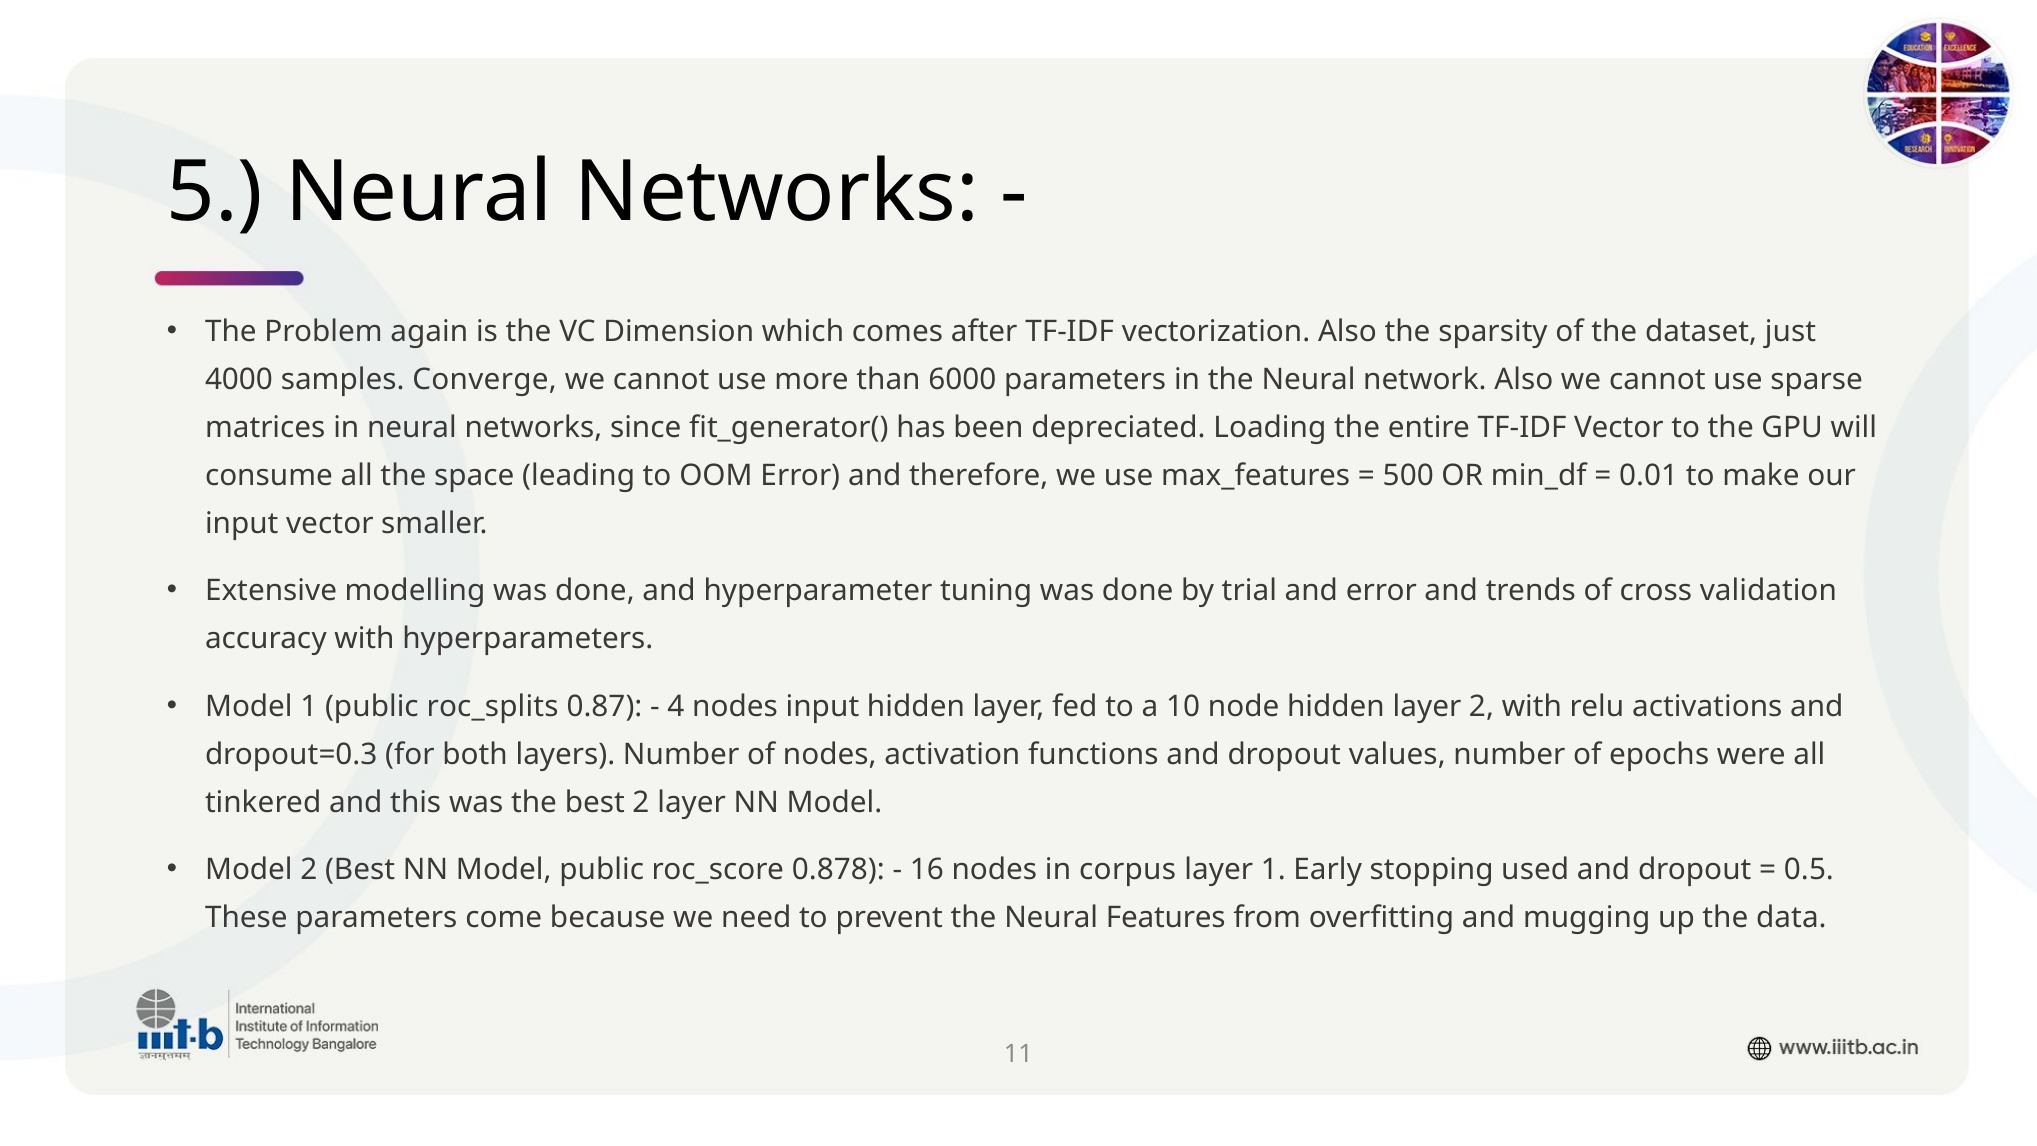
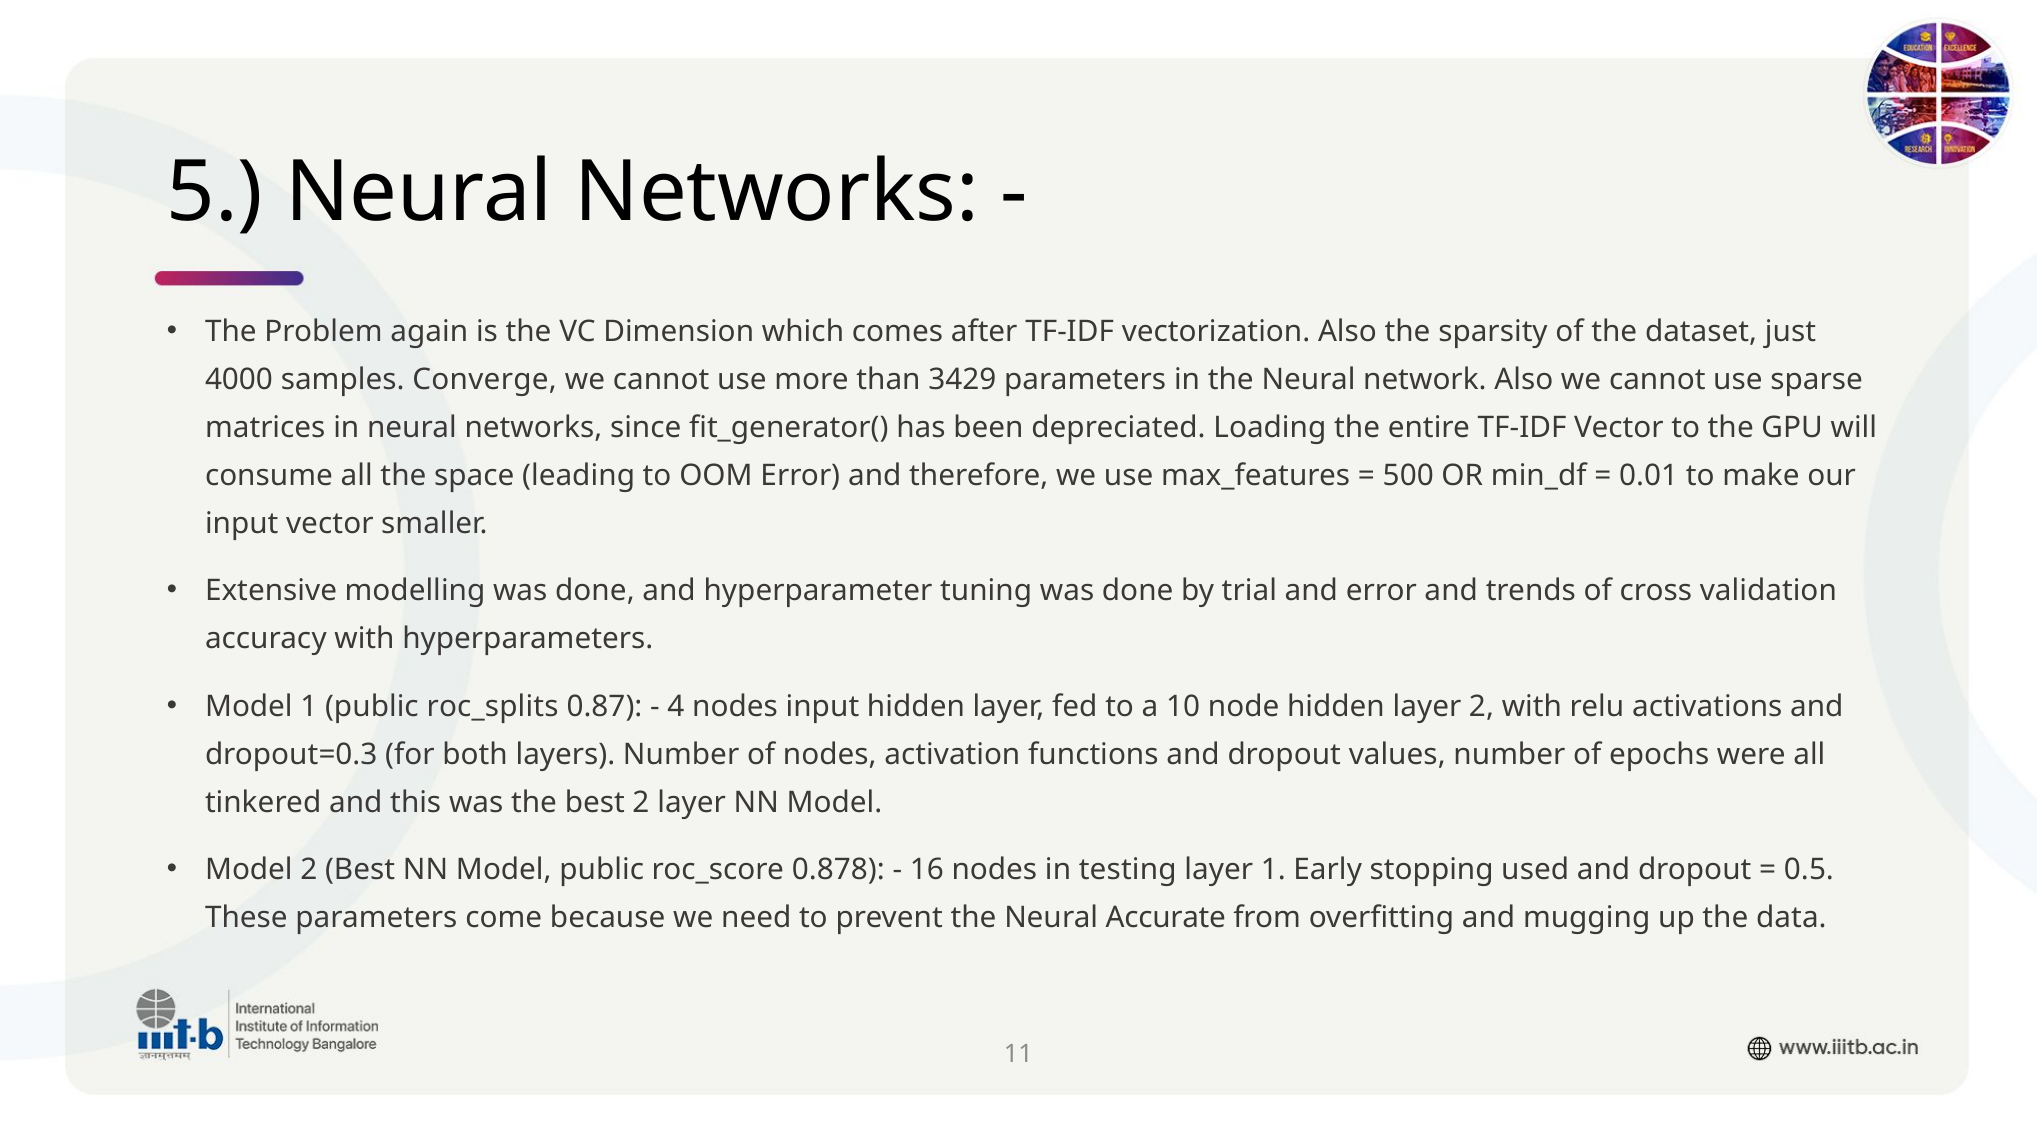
6000: 6000 -> 3429 (962, 379)
corpus: corpus -> testing (1128, 870)
Features: Features -> Accurate (1166, 918)
